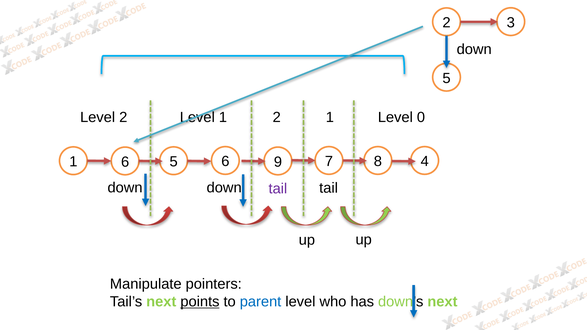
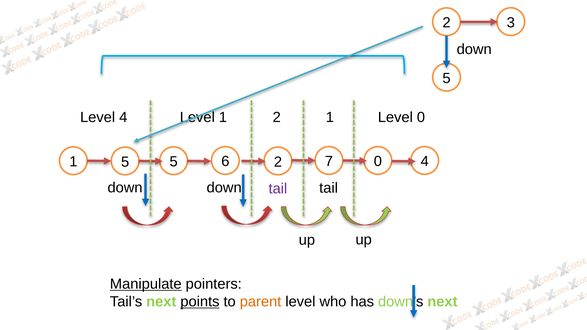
Level 2: 2 -> 4 (123, 118)
1 6: 6 -> 5 (125, 162)
6 9: 9 -> 2 (278, 162)
7 8: 8 -> 0 (378, 162)
Manipulate underline: none -> present (146, 284)
parent colour: blue -> orange (261, 302)
